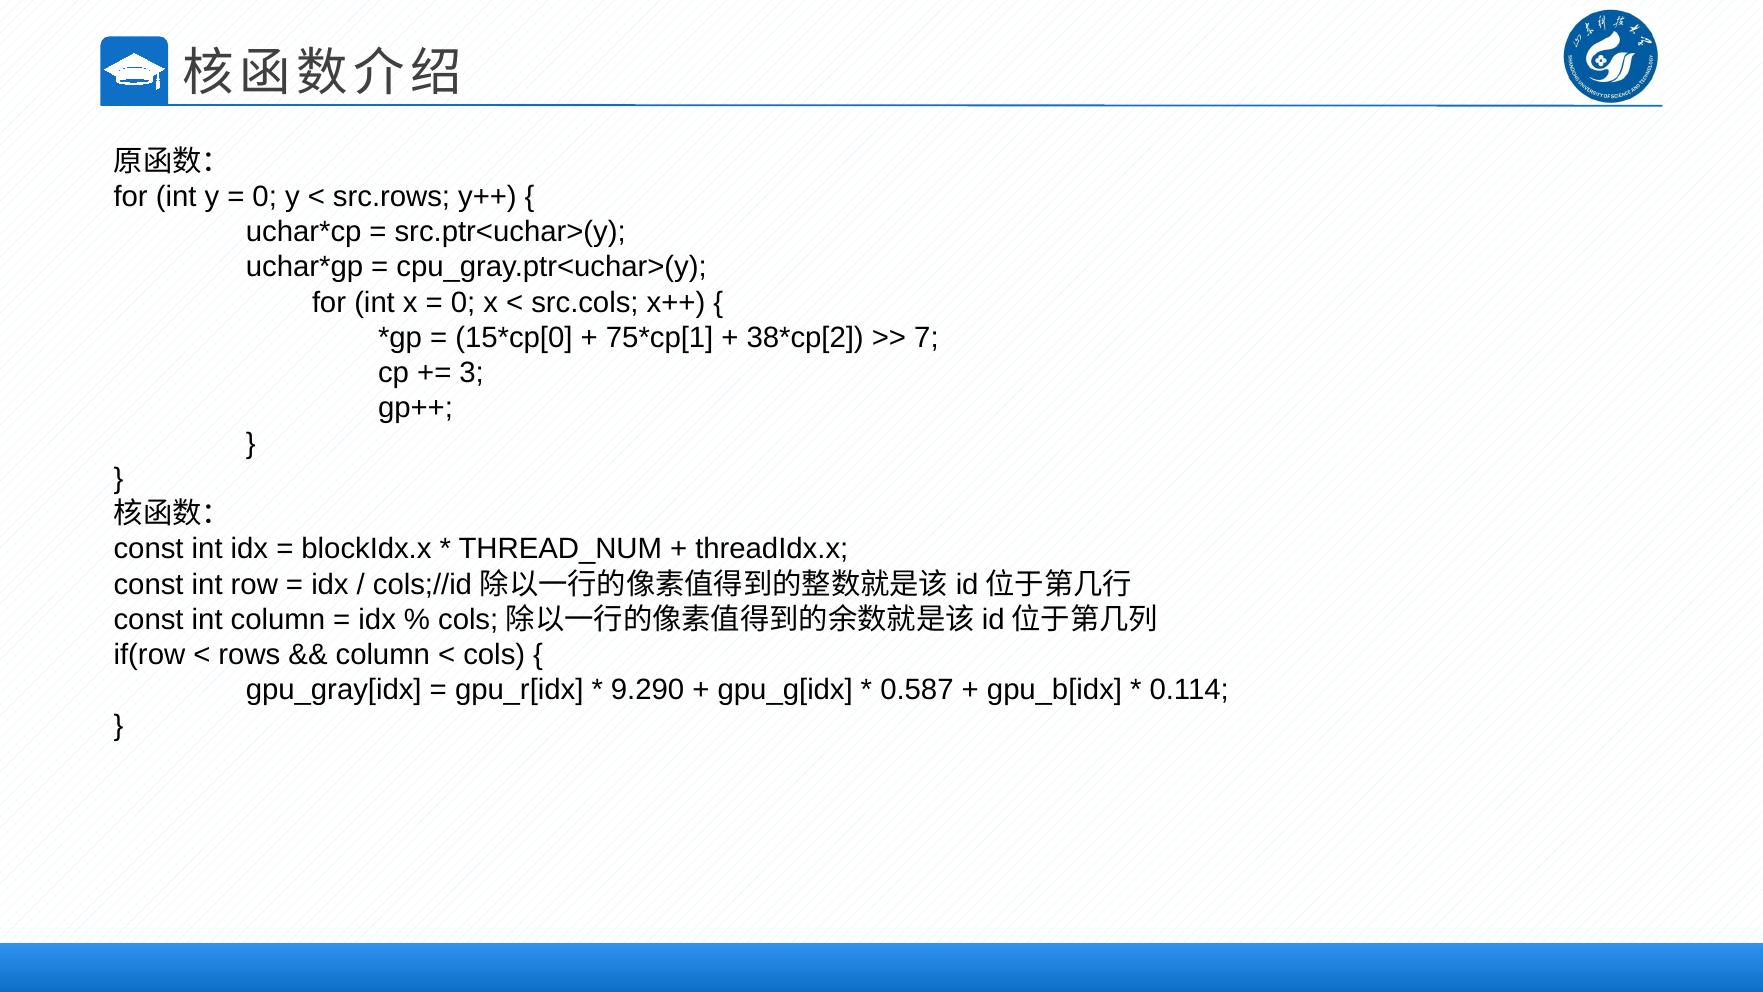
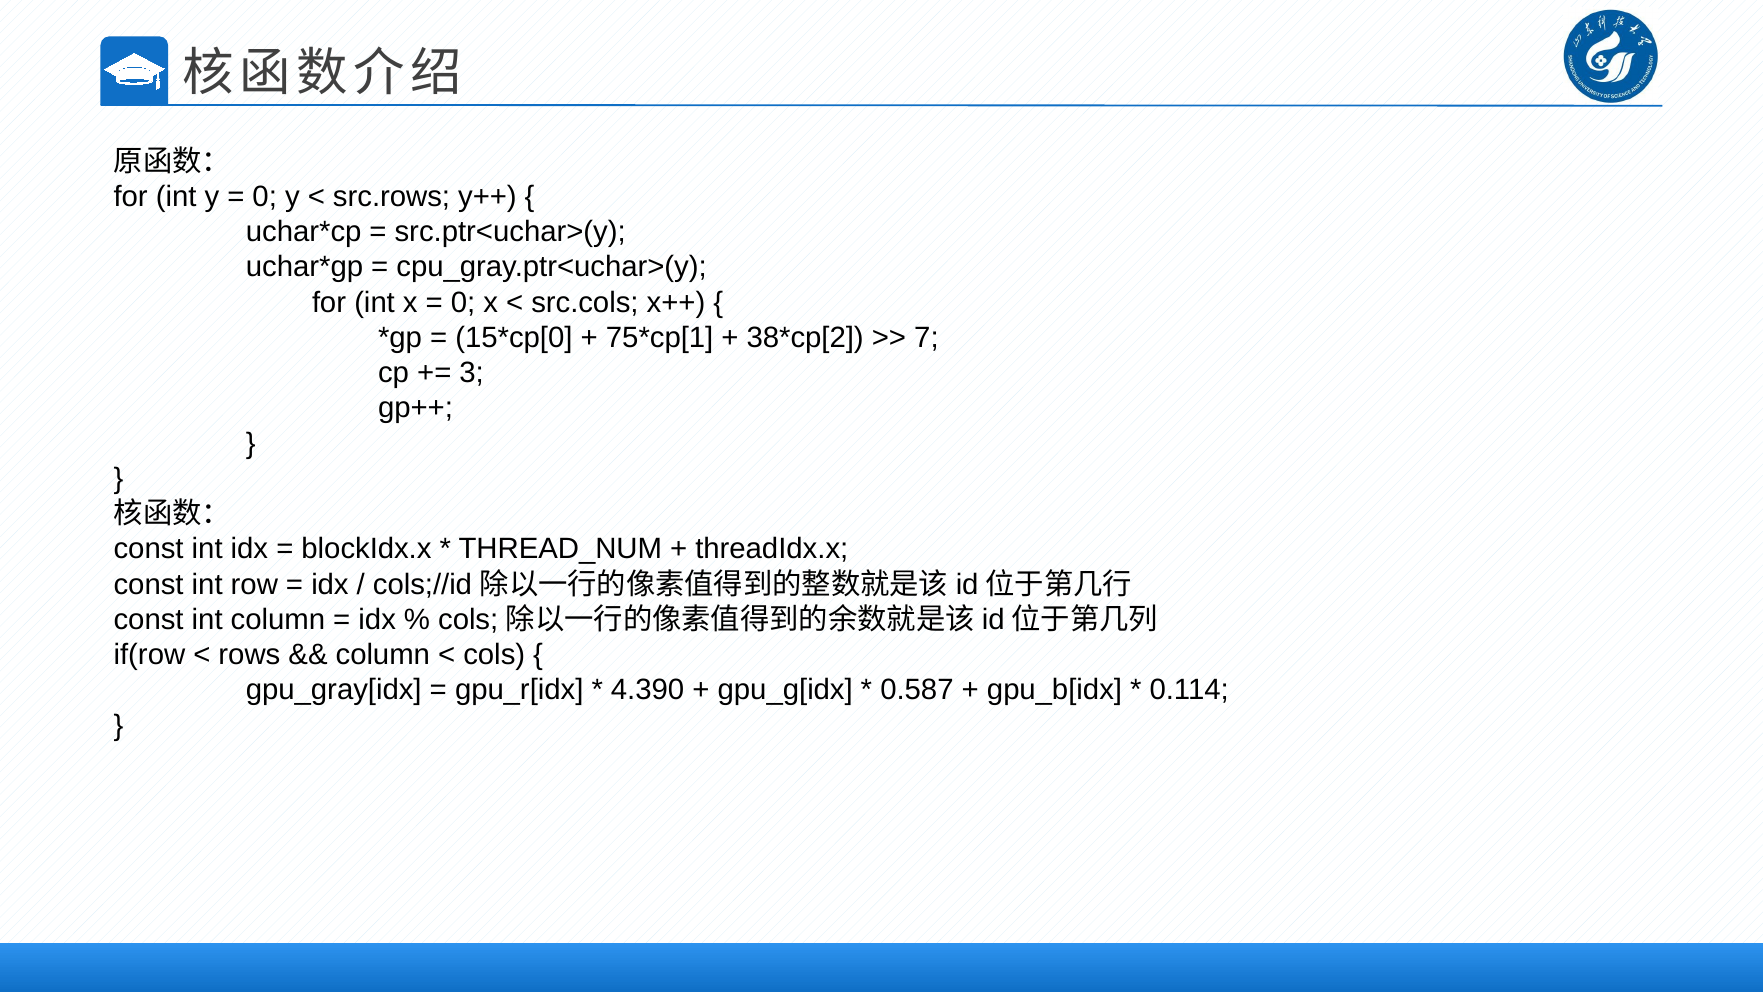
9.290: 9.290 -> 4.390 (648, 690)
